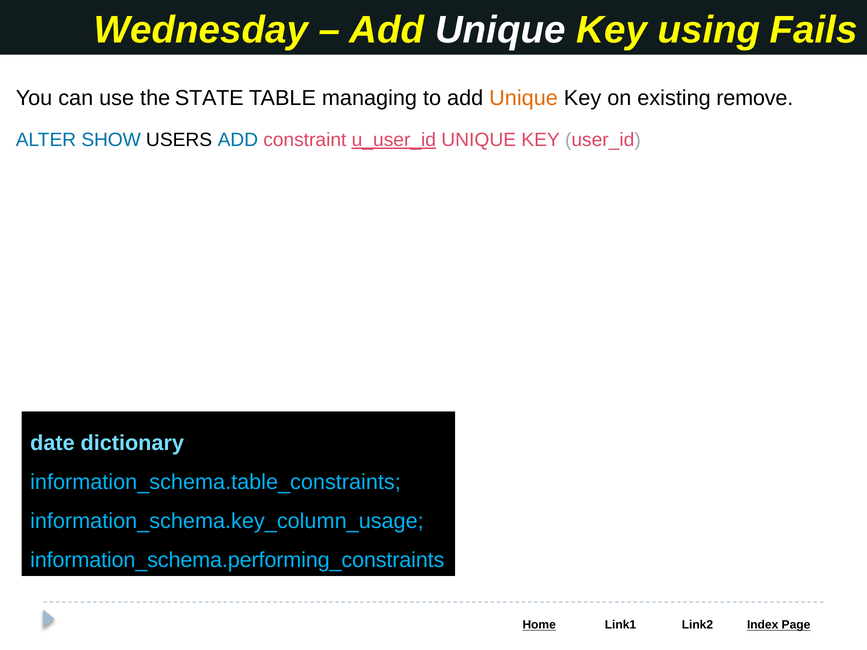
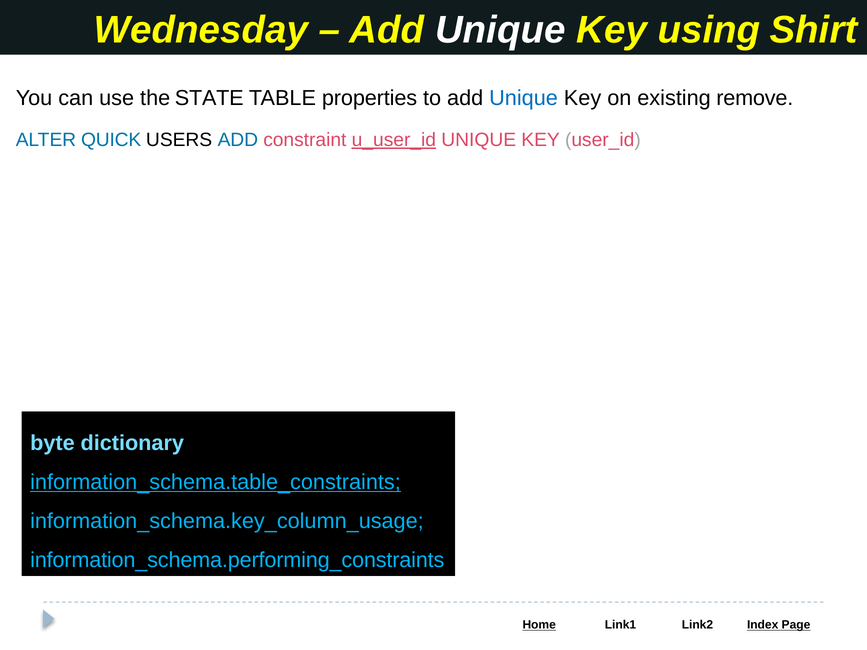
Fails: Fails -> Shirt (814, 30)
managing: managing -> properties (370, 98)
Unique colour: orange -> blue (524, 98)
SHOW: SHOW -> QUICK (111, 140)
date: date -> byte (52, 443)
information_schema.table_constraints underline: none -> present (215, 482)
